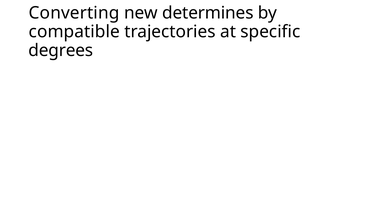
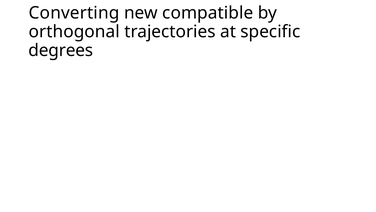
determines: determines -> compatible (208, 13)
compatible: compatible -> orthogonal (74, 32)
